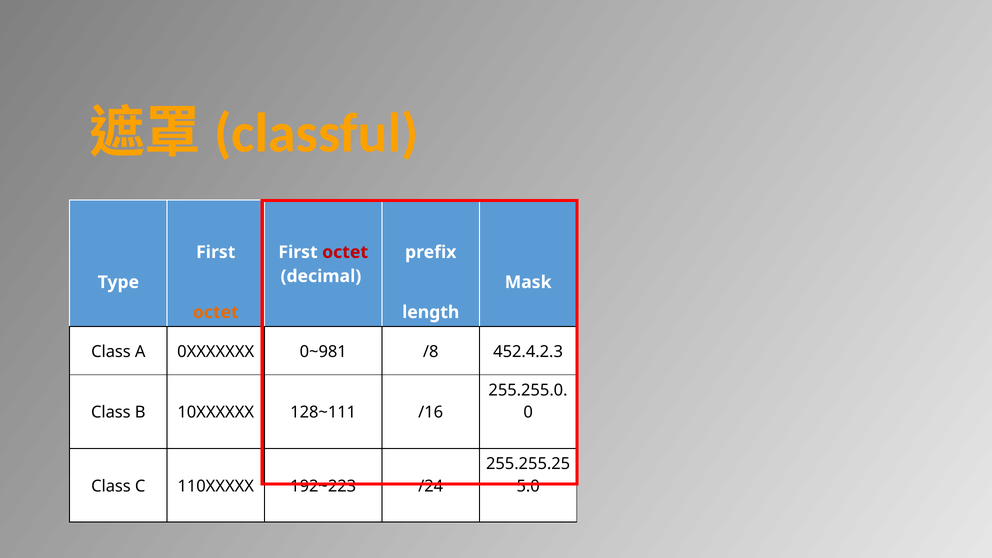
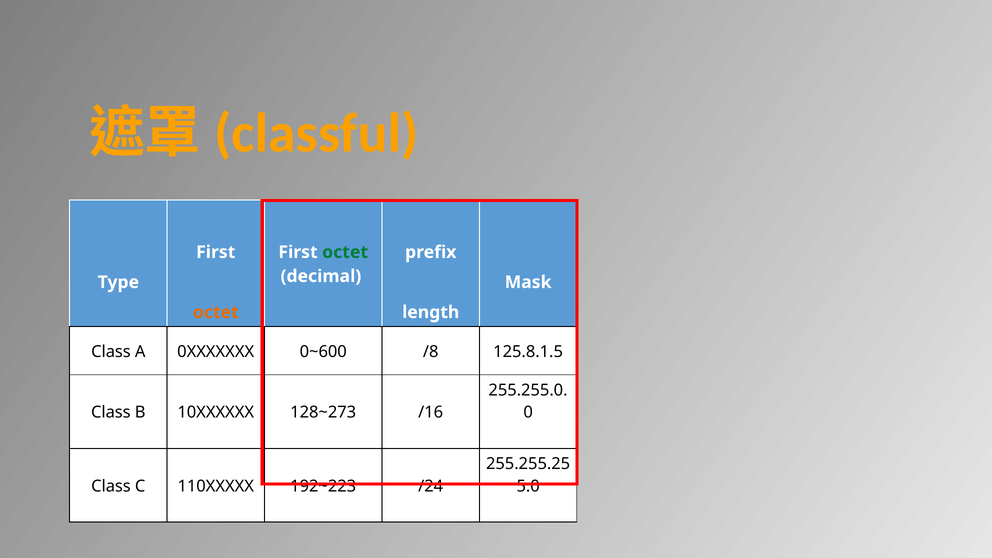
octet colour: red -> green (345, 252)
0~981: 0~981 -> 0~600 (323, 352)
452.4.2.3: 452.4.2.3 -> 125.8.1.5 (528, 352)
128~111: 128~111 -> 128~273 (323, 413)
